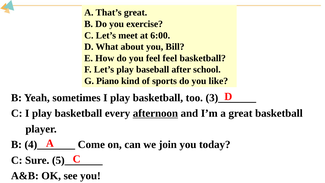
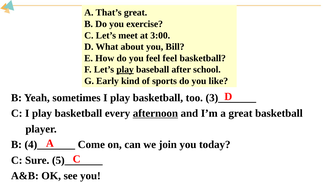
6:00: 6:00 -> 3:00 (160, 35)
play underline: none -> present (125, 69)
Piano: Piano -> Early (107, 81)
